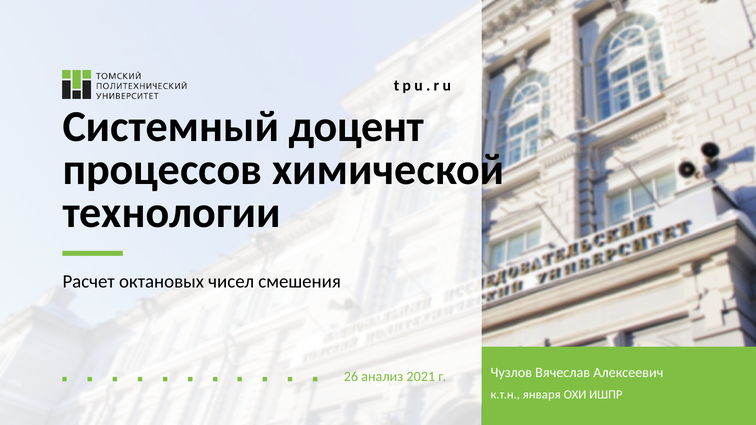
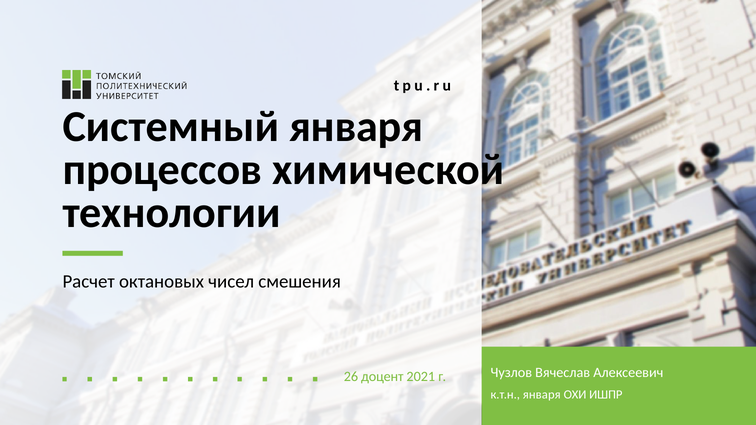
Системный доцент: доцент -> января (356, 127)
анализ: анализ -> доцент (382, 377)
